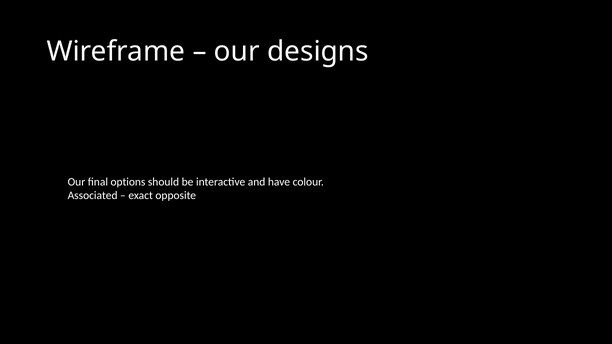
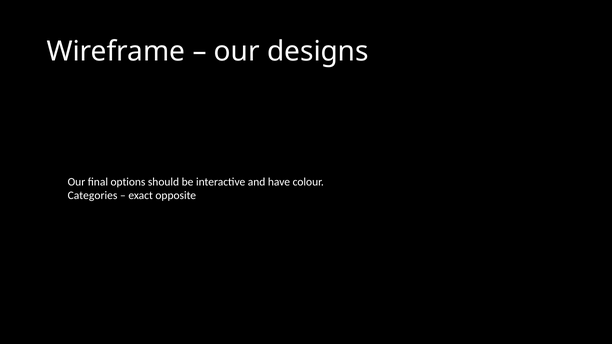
Associated: Associated -> Categories (93, 196)
